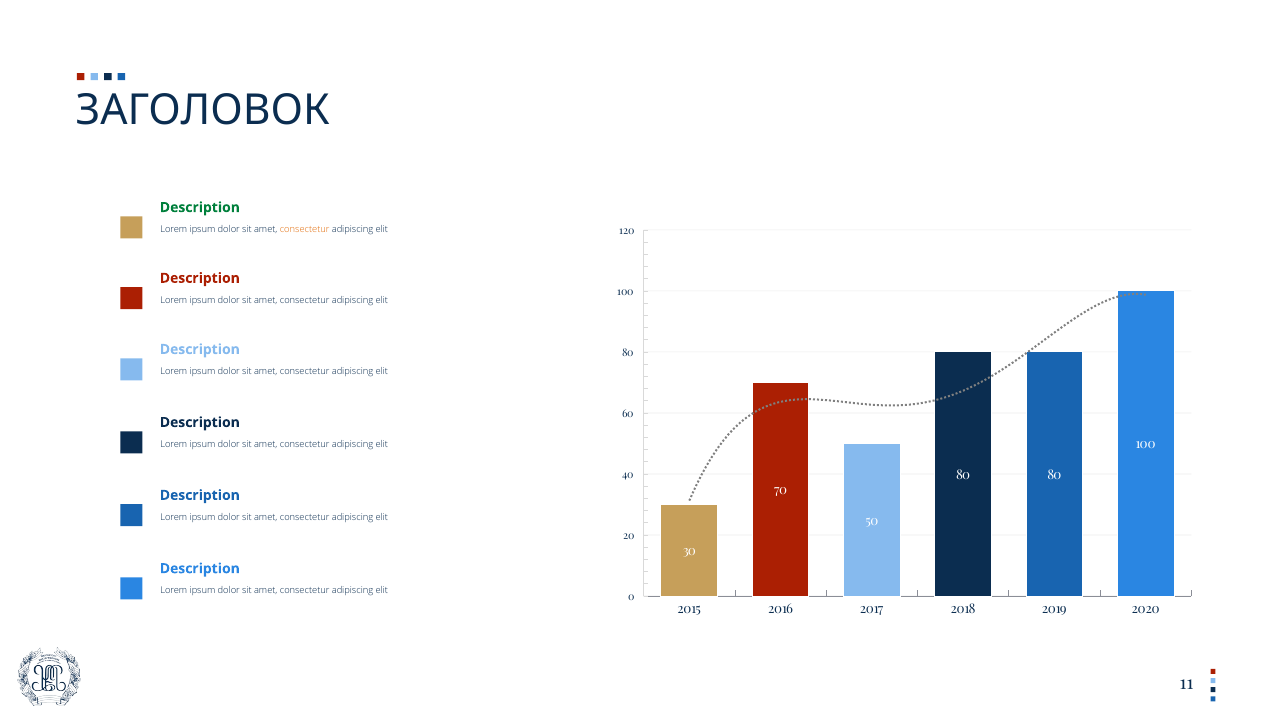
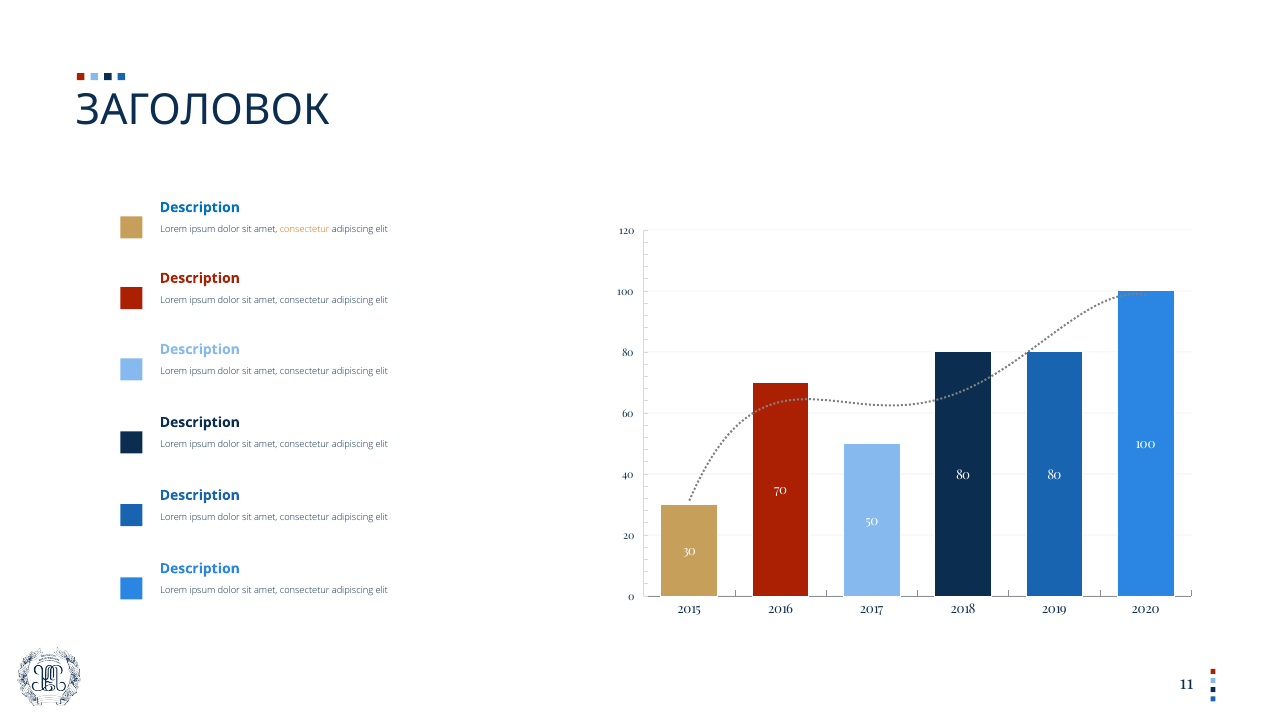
Description colour: green -> blue (200, 207)
